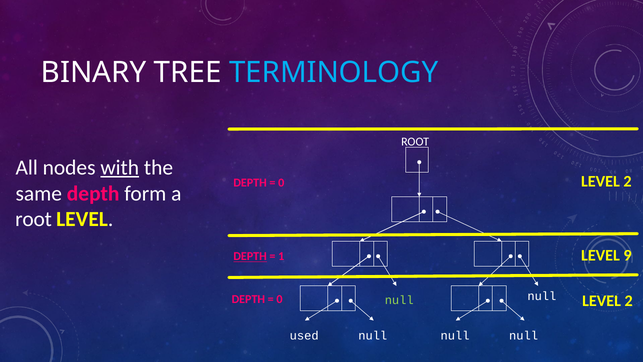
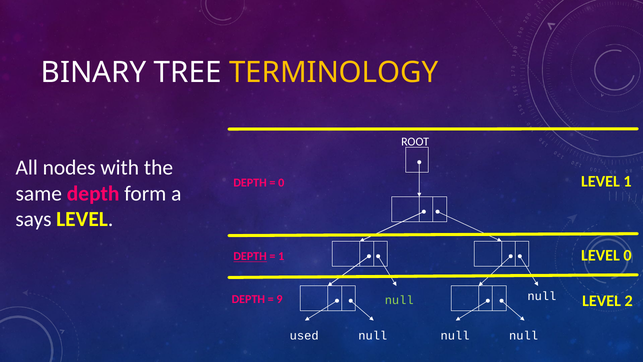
TERMINOLOGY colour: light blue -> yellow (334, 73)
with underline: present -> none (120, 168)
2: 2 -> 1 (628, 181)
root: root -> says (34, 219)
LEVEL 9: 9 -> 0 (628, 255)
0: 0 -> 9 (280, 299)
